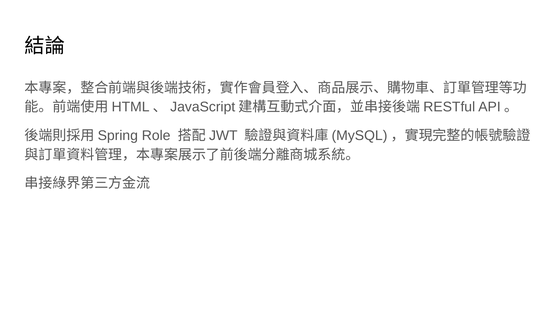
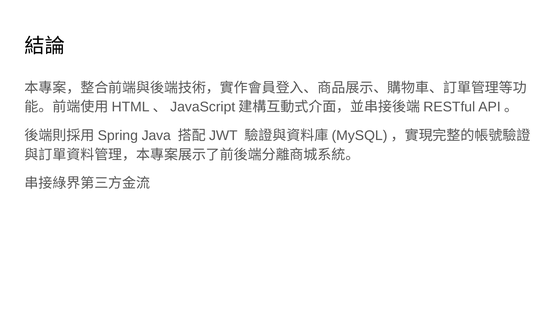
Role: Role -> Java (156, 136)
